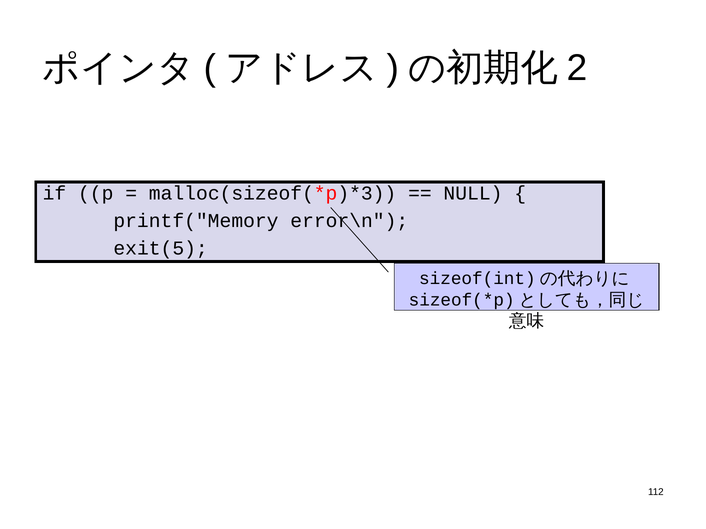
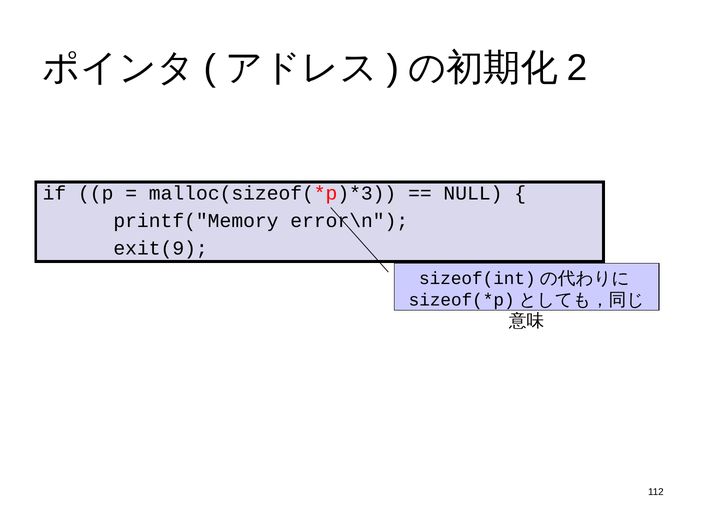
exit(5: exit(5 -> exit(9 (161, 248)
